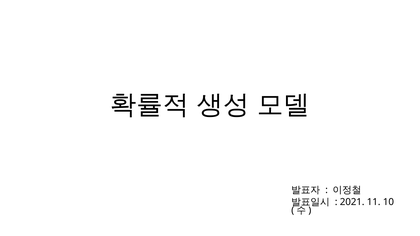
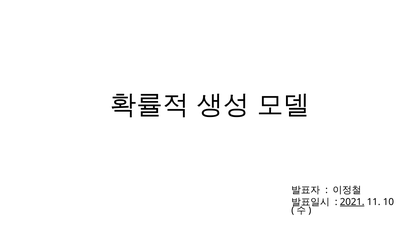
2021 underline: none -> present (352, 202)
